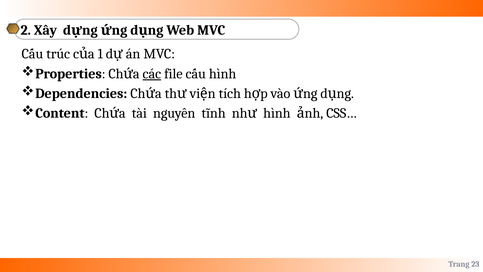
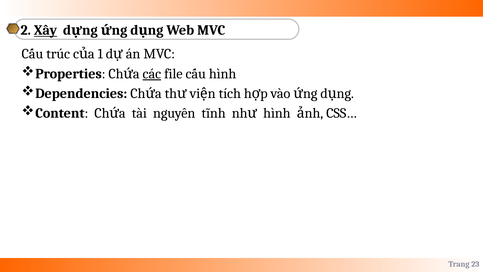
Xây underline: none -> present (45, 30)
